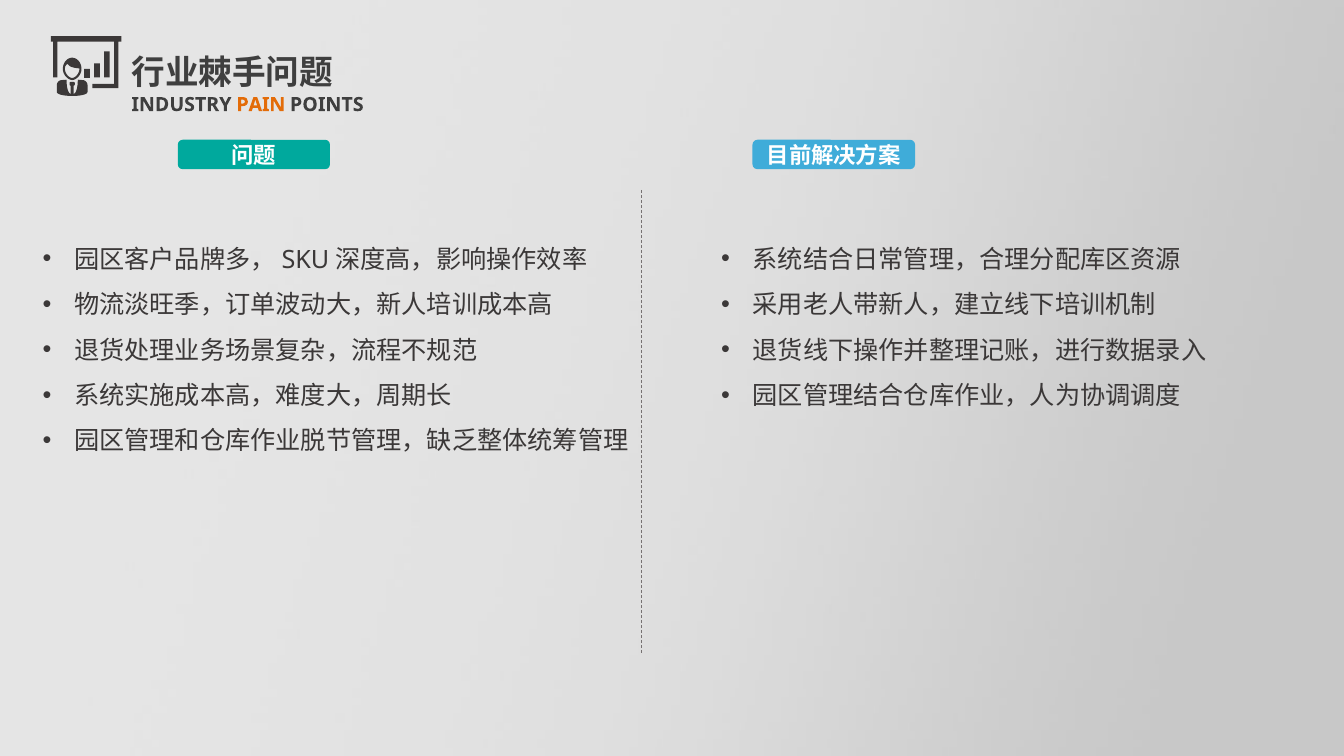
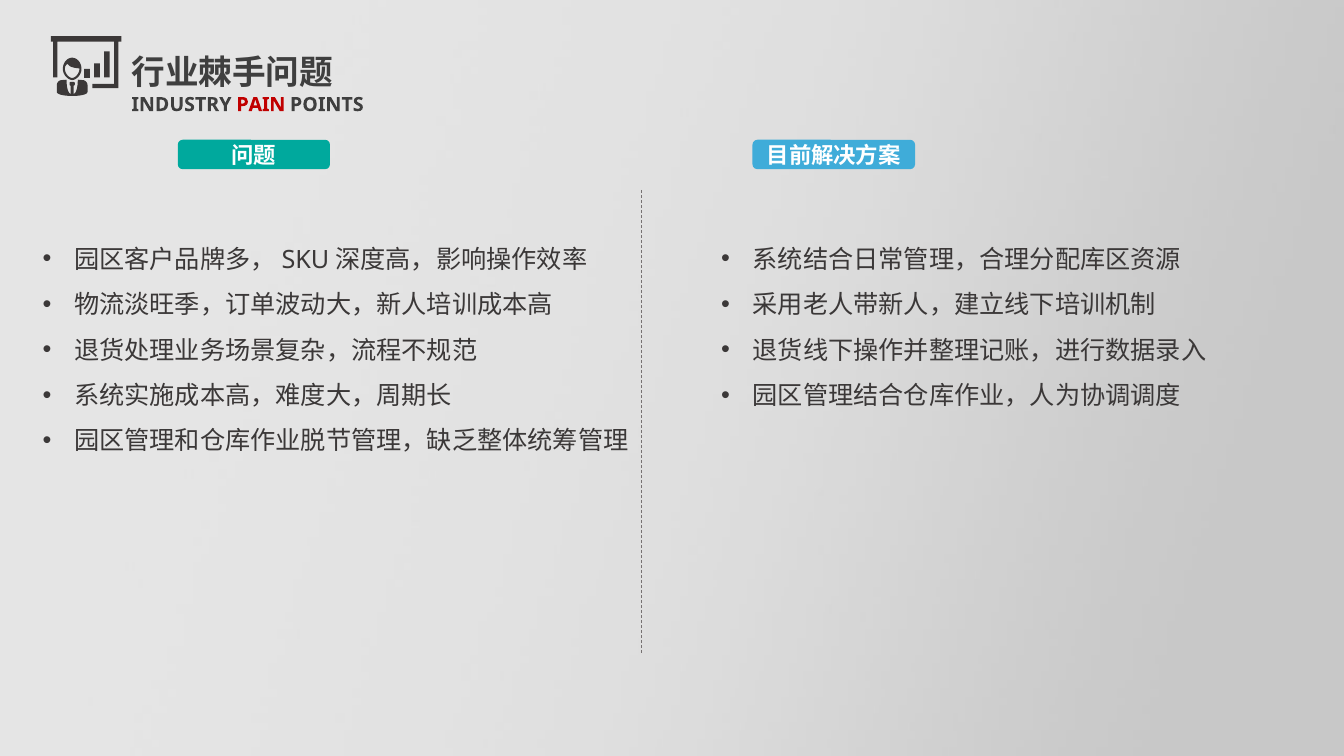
PAIN colour: orange -> red (261, 105)
